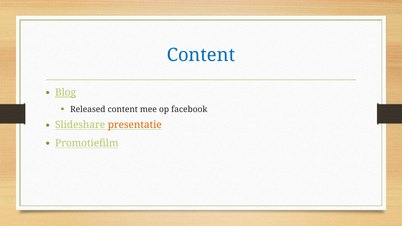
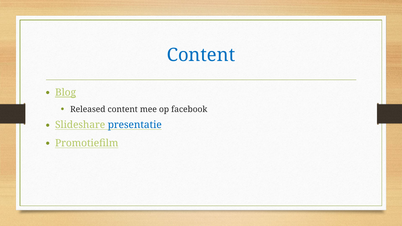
presentatie colour: orange -> blue (135, 125)
